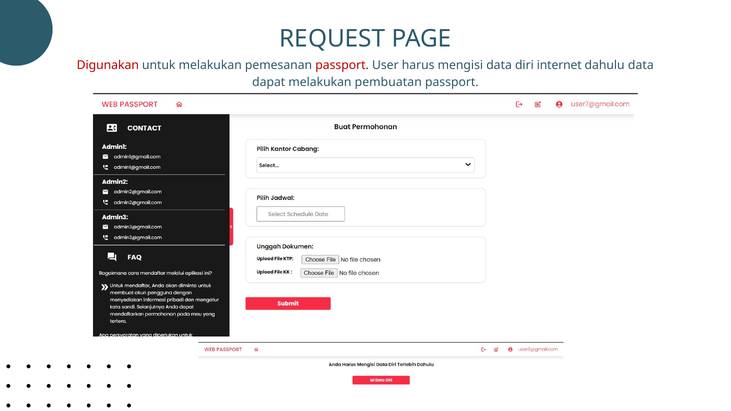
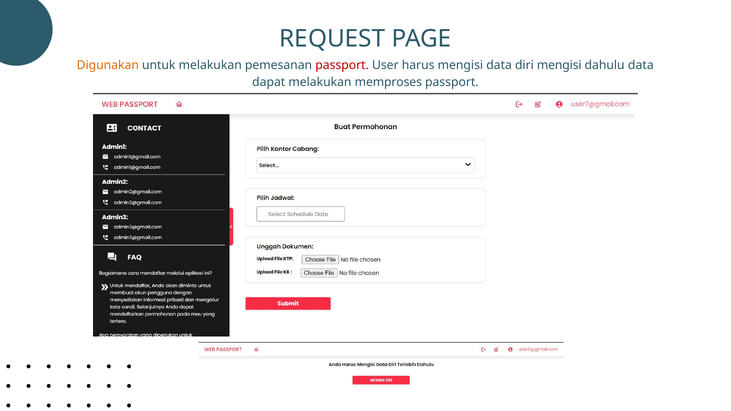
Digunakan colour: red -> orange (108, 65)
diri internet: internet -> mengisi (559, 65)
pembuatan: pembuatan -> memproses (388, 82)
